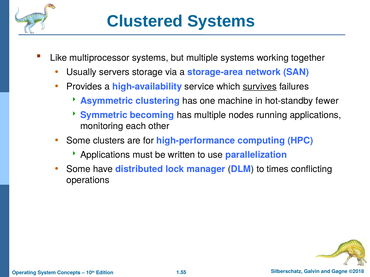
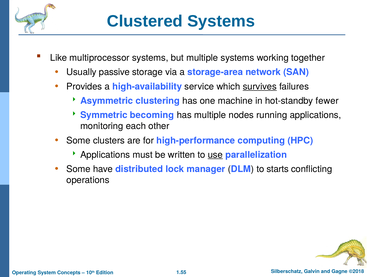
servers: servers -> passive (114, 72)
use underline: none -> present (215, 155)
times: times -> starts (278, 169)
